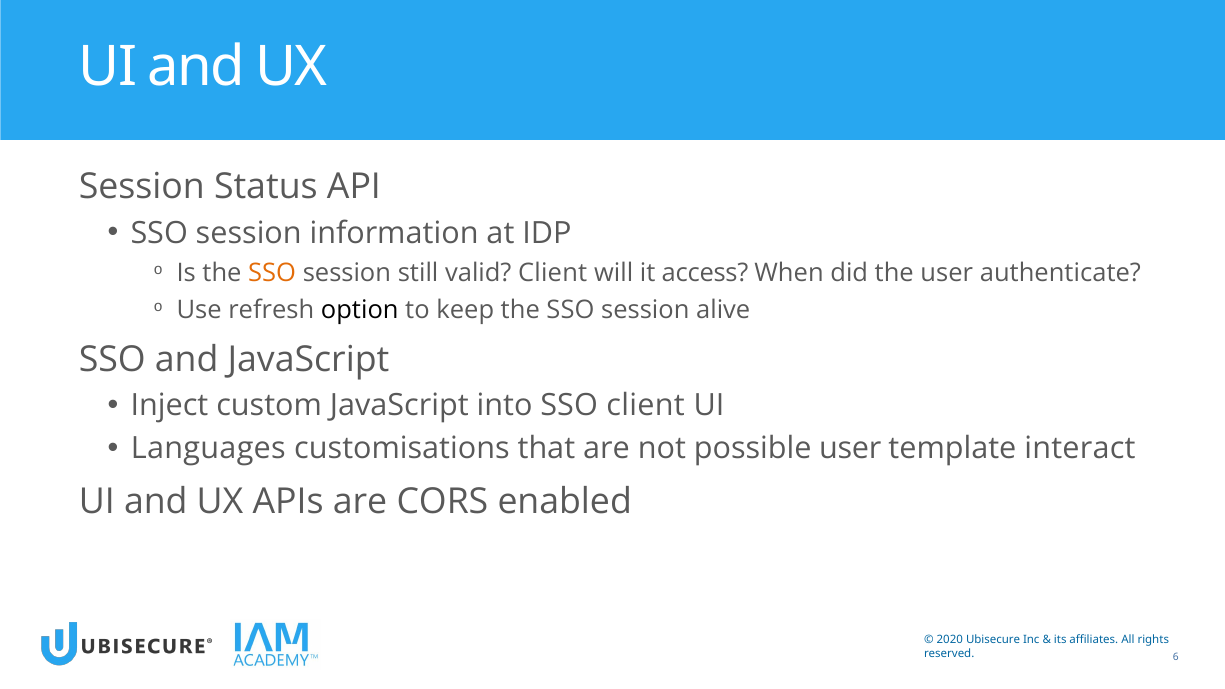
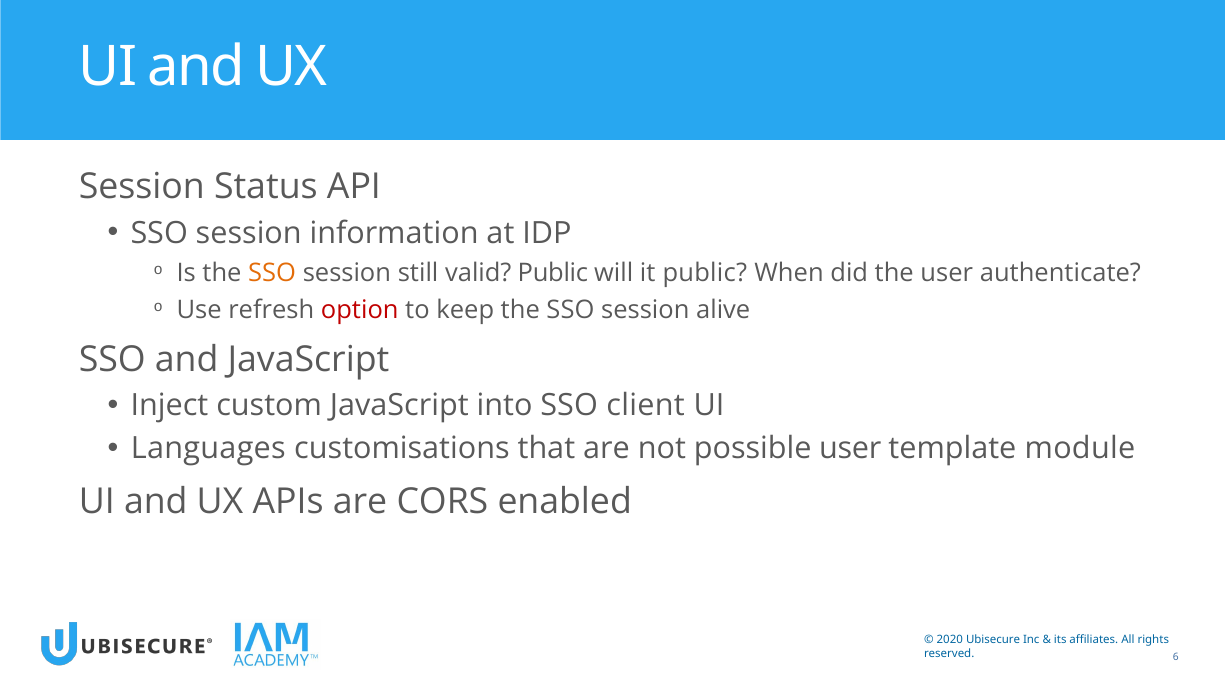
valid Client: Client -> Public (553, 273)
it access: access -> public (705, 273)
option colour: black -> red (360, 310)
interact: interact -> module (1080, 449)
